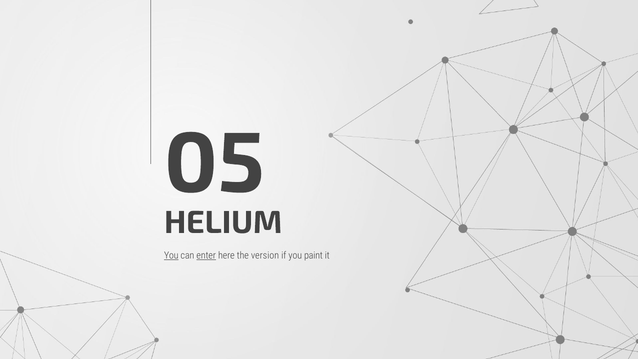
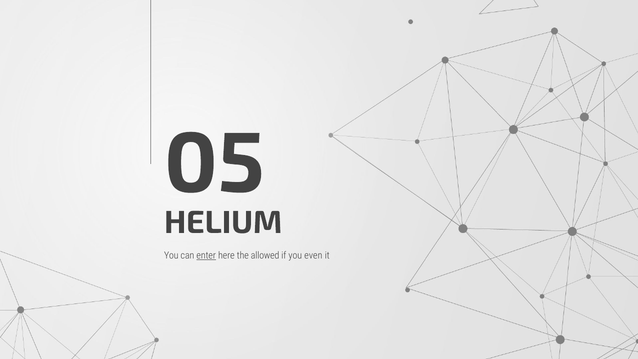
You underline: present -> none (171, 255)
version: version -> allowed (265, 255)
paint: paint -> even (313, 255)
